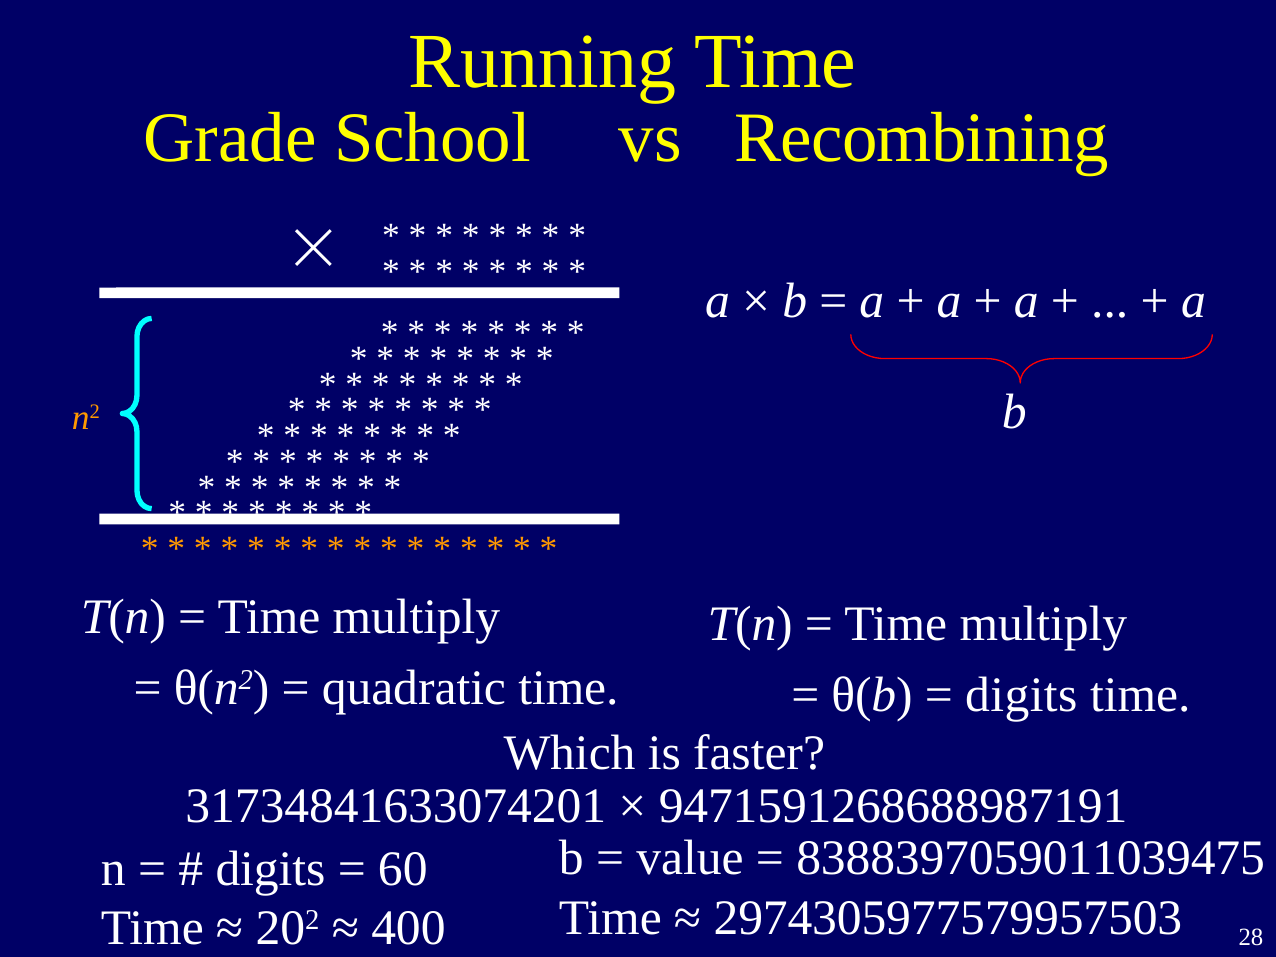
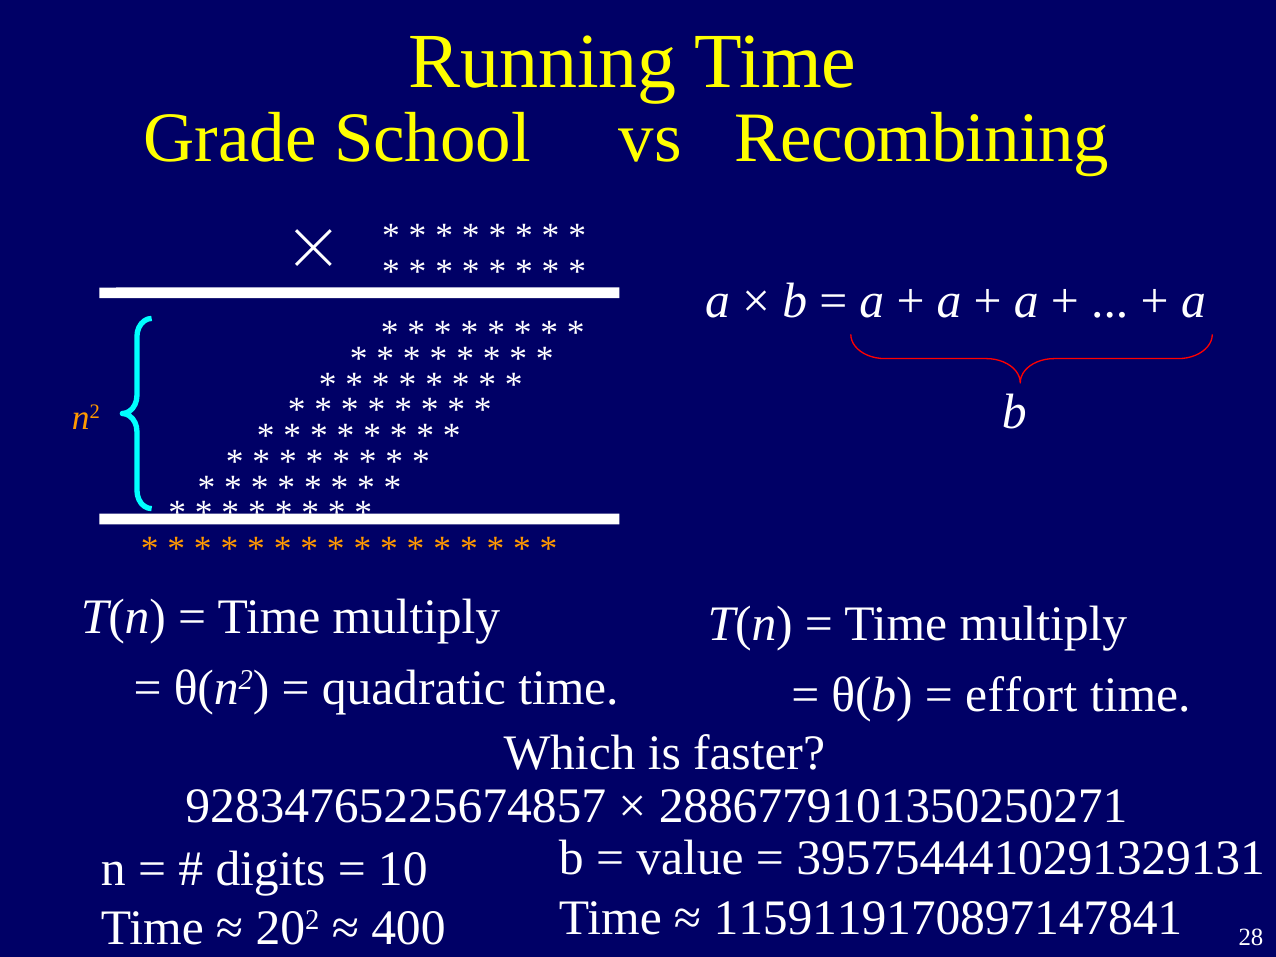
digits: digits -> effort (1021, 695)
31734841633074201: 31734841633074201 -> 92834765225674857 (396, 806)
9471591268688987191: 9471591268688987191 -> 2886779101350250271 (893, 806)
8388397059011039475: 8388397059011039475 -> 3957544410291329131 (1031, 858)
60: 60 -> 10 (403, 869)
2974305977579957503: 2974305977579957503 -> 1159119170897147841 (948, 918)
